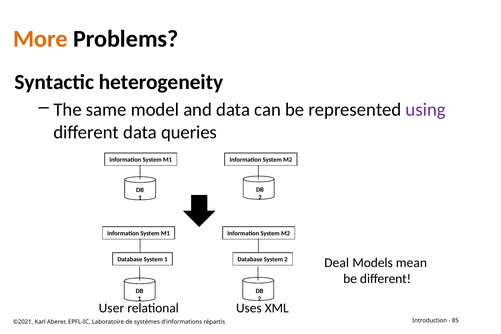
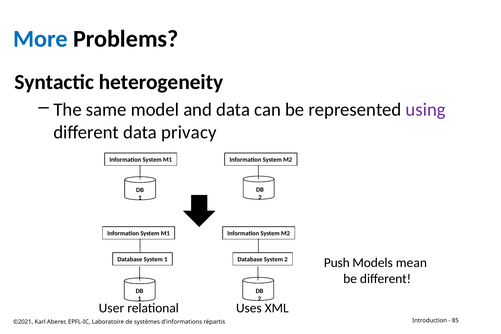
More colour: orange -> blue (40, 39)
queries: queries -> privacy (189, 132)
Deal: Deal -> Push (337, 263)
